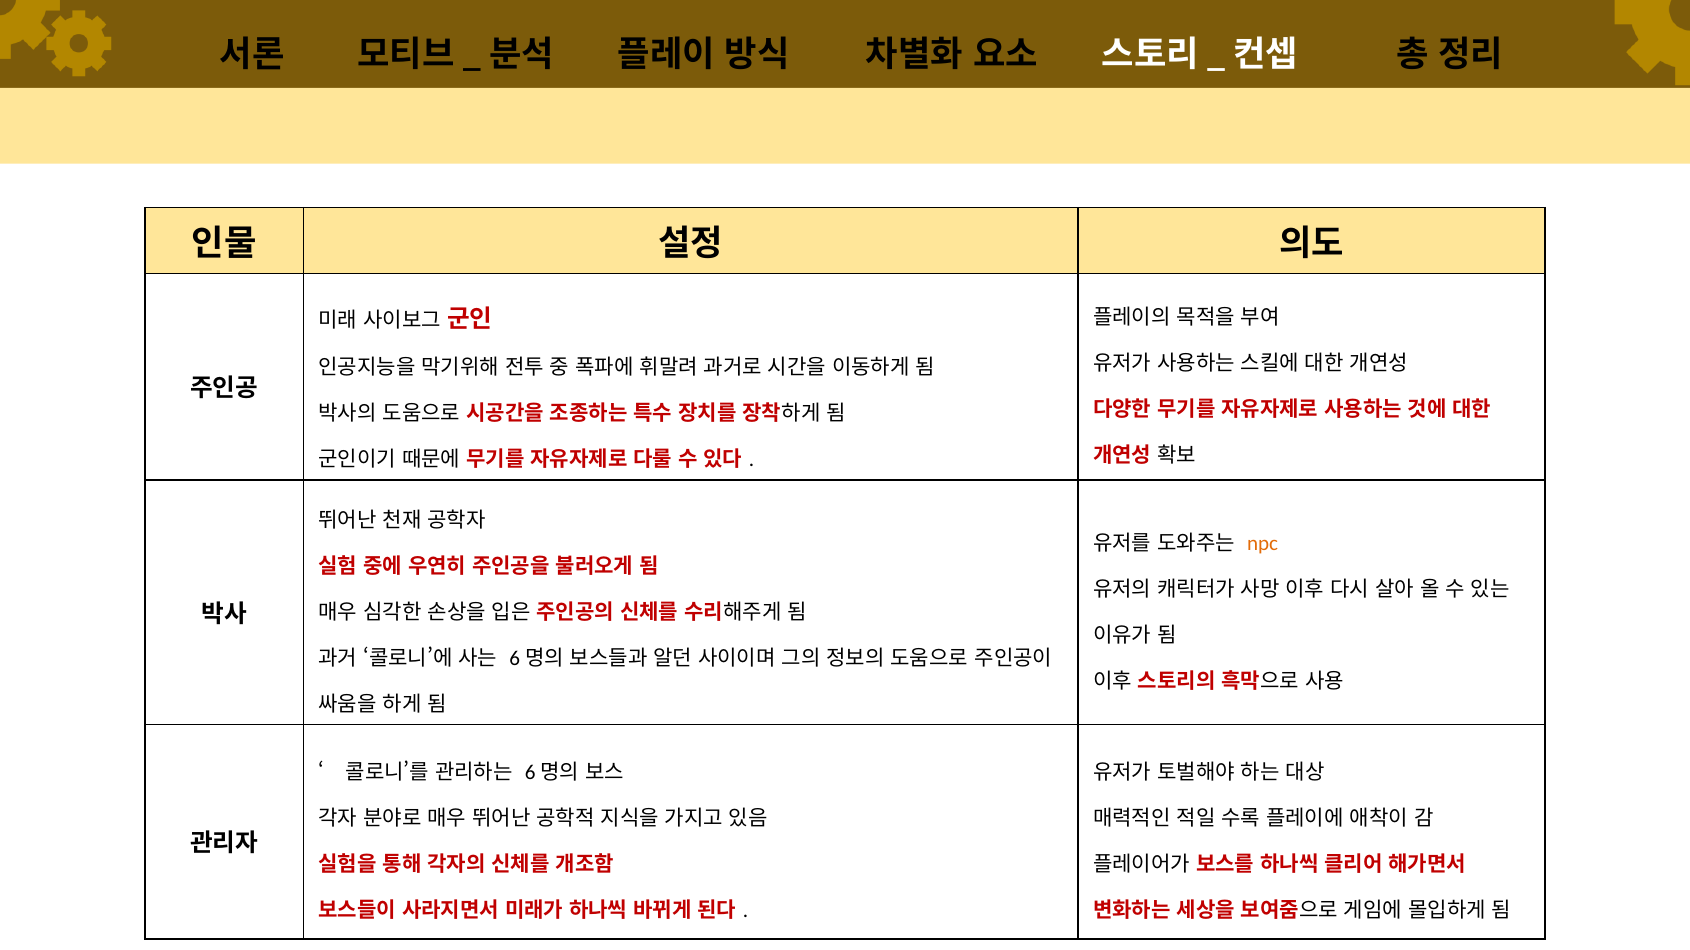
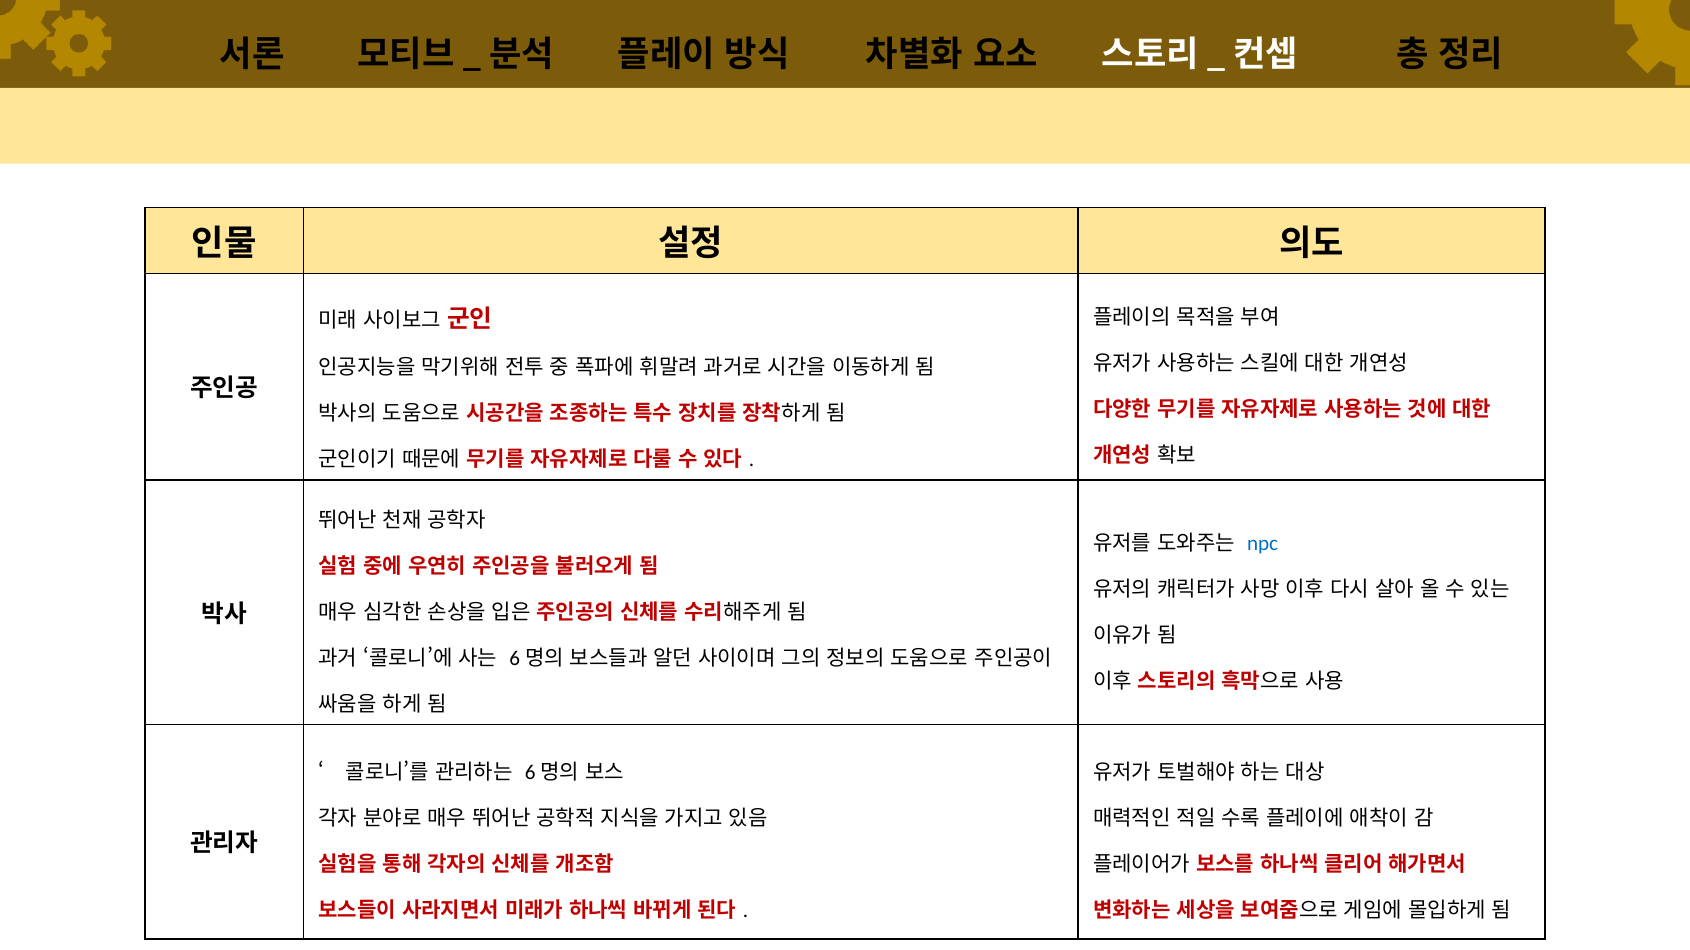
npc colour: orange -> blue (1263, 544)
